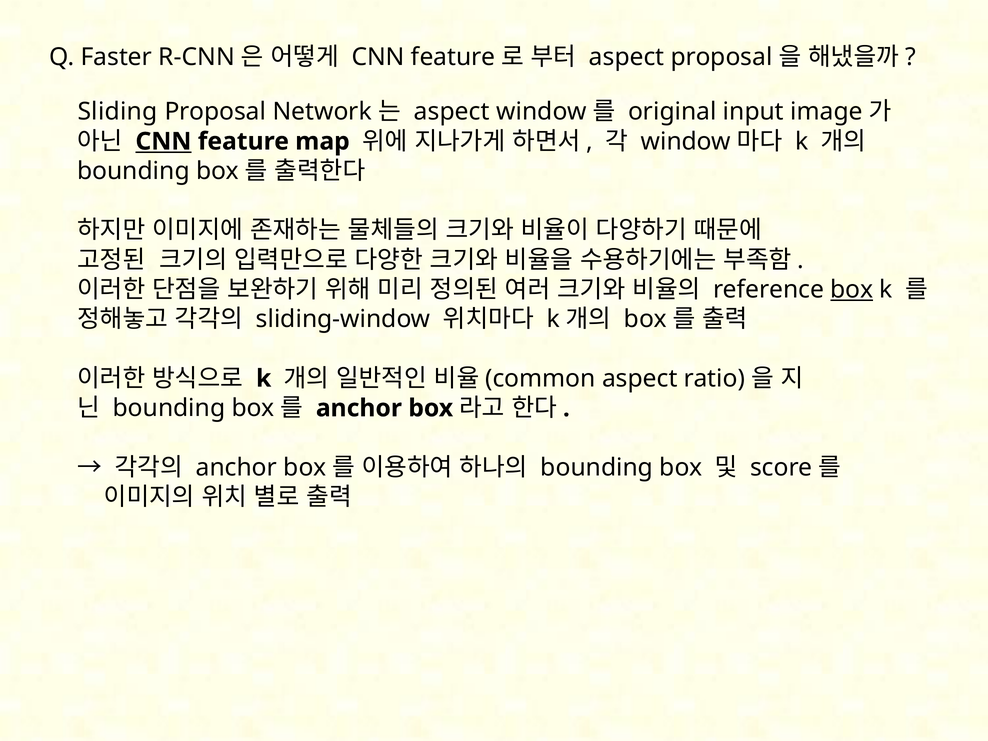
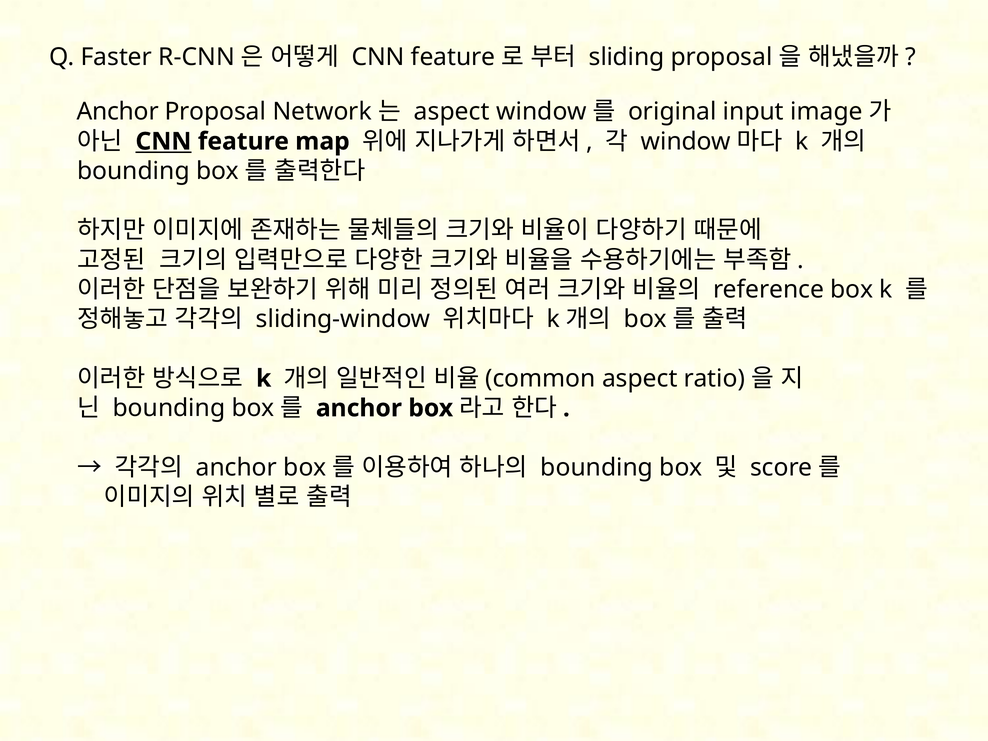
aspect: aspect -> sliding (627, 57)
Sliding: Sliding -> Anchor (118, 112)
box underline: present -> none (852, 290)
